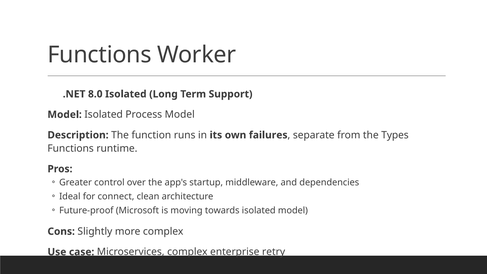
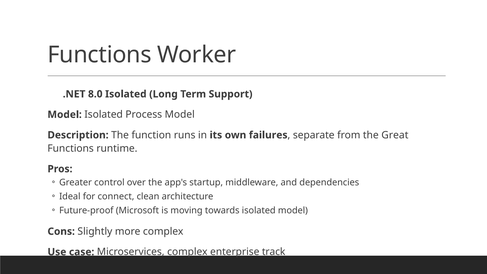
Types: Types -> Great (395, 135)
retry: retry -> track (274, 252)
